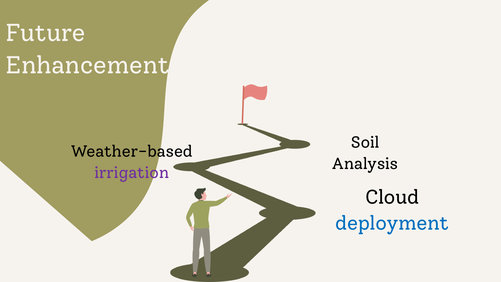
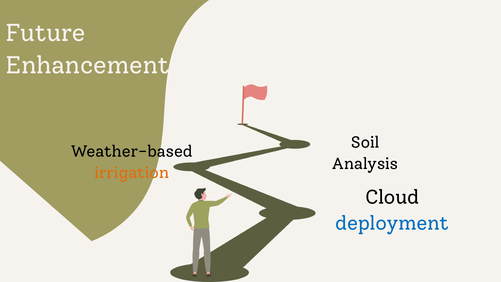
irrigation colour: purple -> orange (132, 173)
